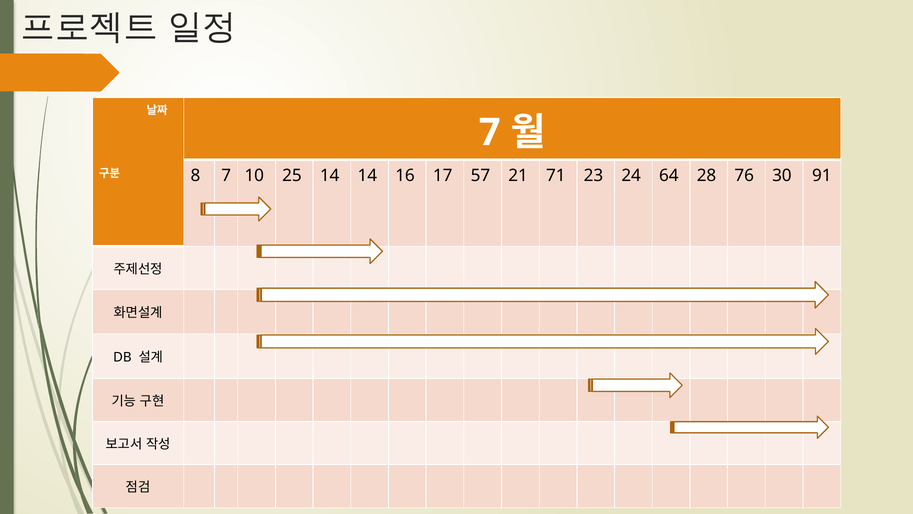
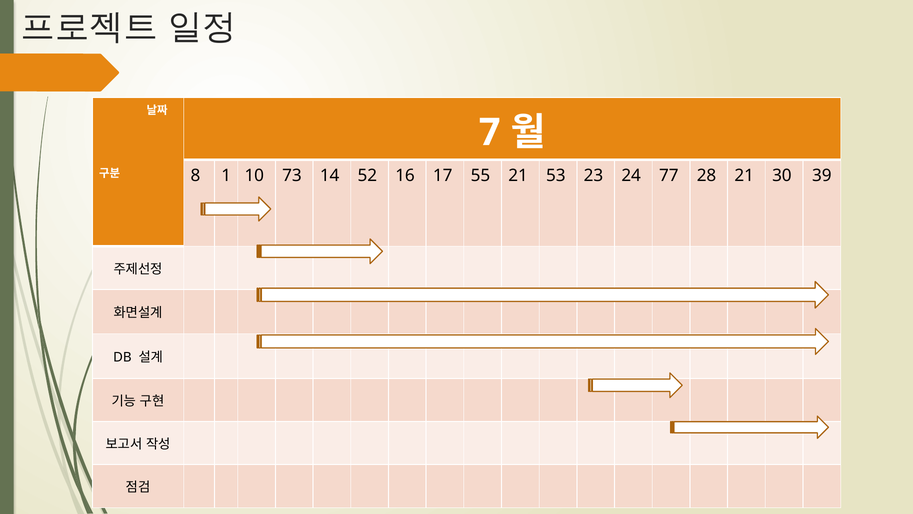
8 7: 7 -> 1 (226, 176)
25: 25 -> 73 (292, 176)
14 14: 14 -> 52 (367, 176)
57: 57 -> 55 (480, 176)
71: 71 -> 53 (556, 176)
64: 64 -> 77 (669, 176)
28 76: 76 -> 21 (744, 176)
91: 91 -> 39 (822, 176)
